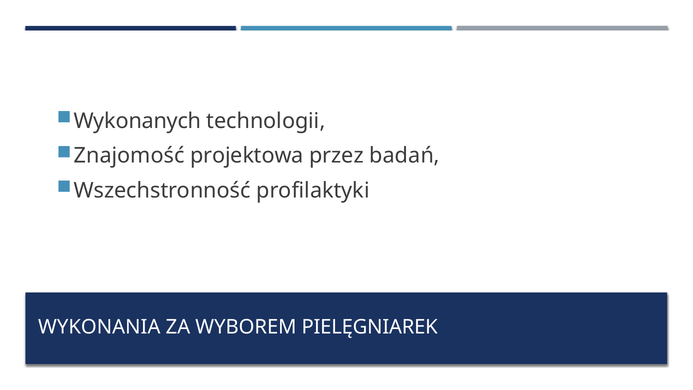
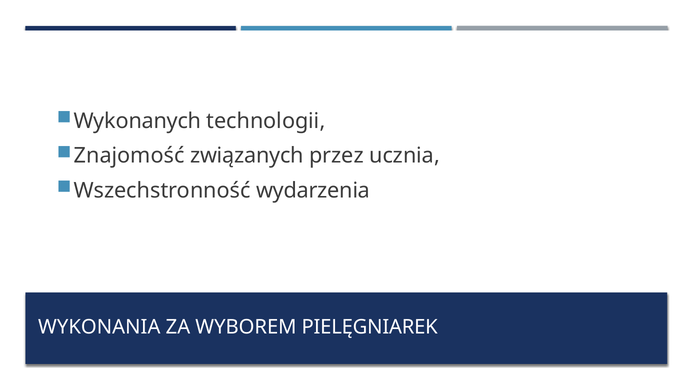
projektowa: projektowa -> związanych (247, 156)
badań: badań -> ucznia (405, 156)
profilaktyki: profilaktyki -> wydarzenia (313, 190)
